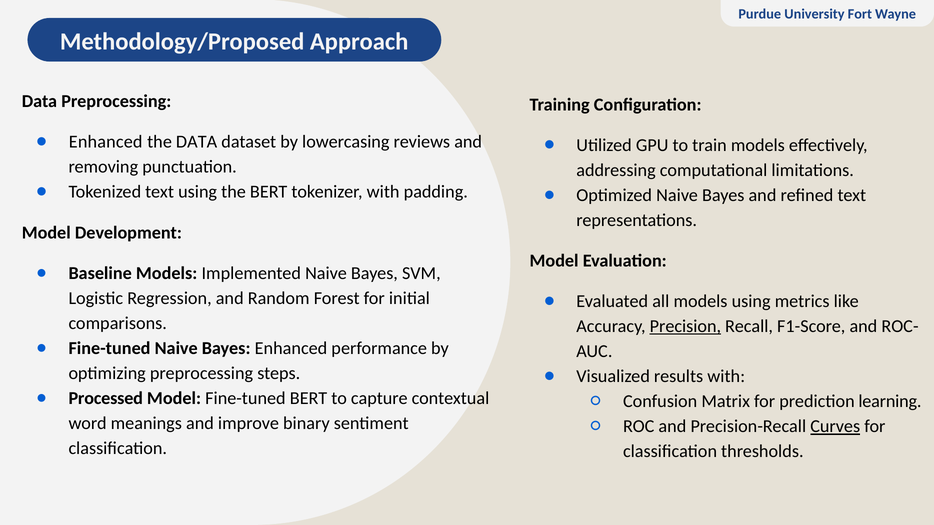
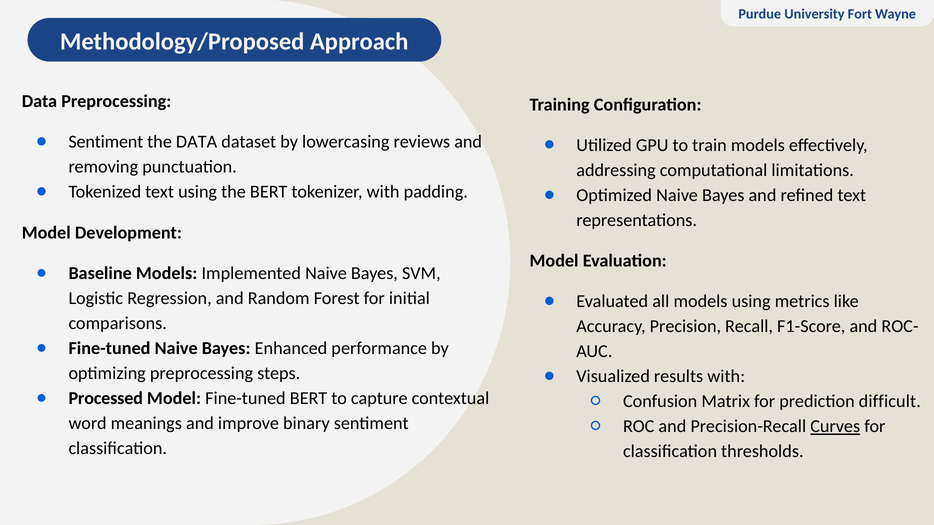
Enhanced: Enhanced -> Sentiment (106, 142)
Precision underline: present -> none (685, 327)
learning: learning -> difficult (890, 402)
